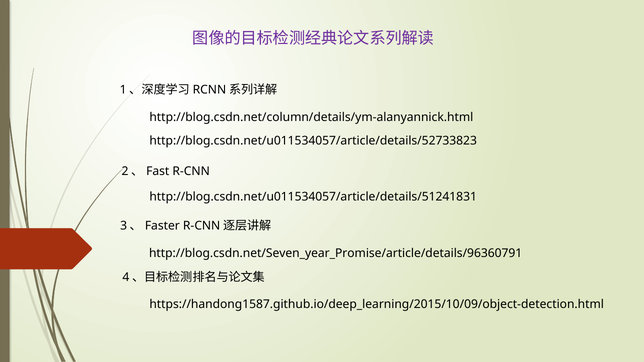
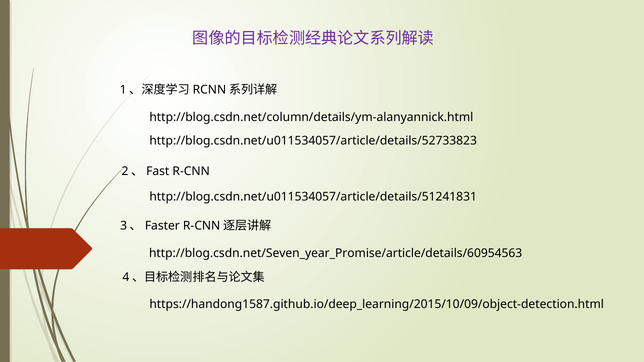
http://blog.csdn.net/Seven_year_Promise/article/details/96360791: http://blog.csdn.net/Seven_year_Promise/article/details/96360791 -> http://blog.csdn.net/Seven_year_Promise/article/details/60954563 (336, 253)
